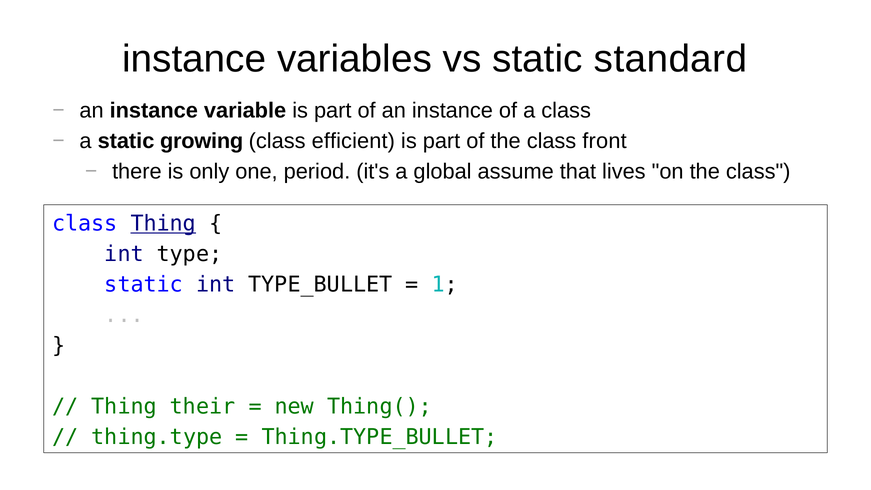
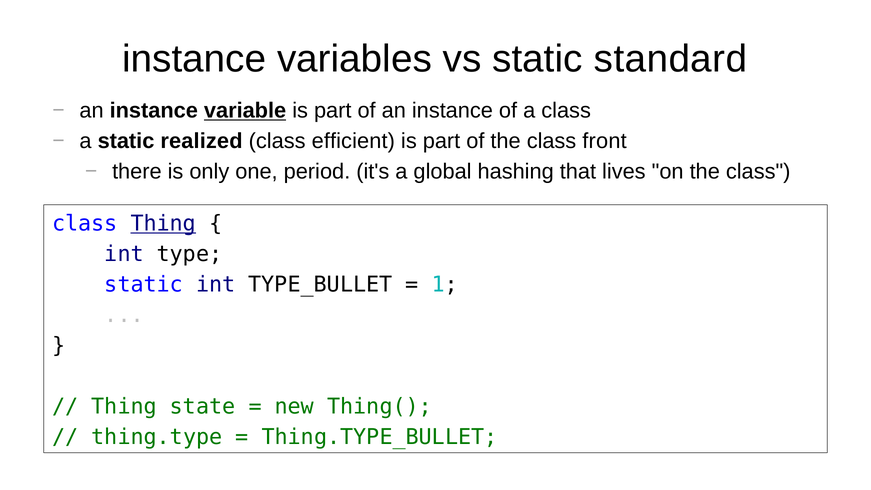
variable underline: none -> present (245, 111)
growing: growing -> realized (201, 141)
assume: assume -> hashing (516, 172)
their: their -> state (203, 406)
